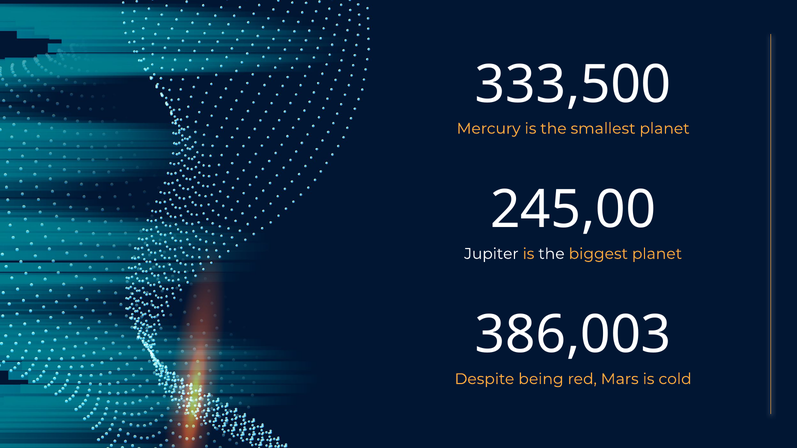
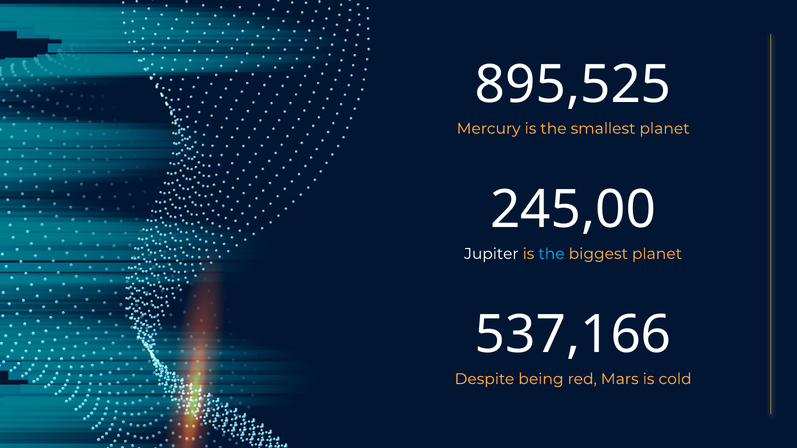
333,500: 333,500 -> 895,525 (573, 85)
the colour: white -> light blue (552, 254)
386,003: 386,003 -> 537,166 (573, 335)
